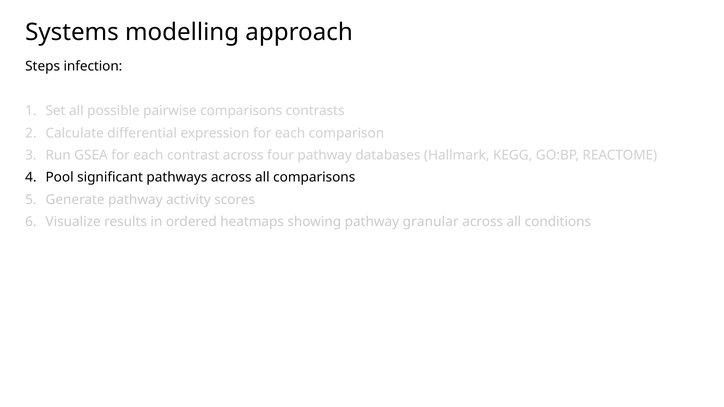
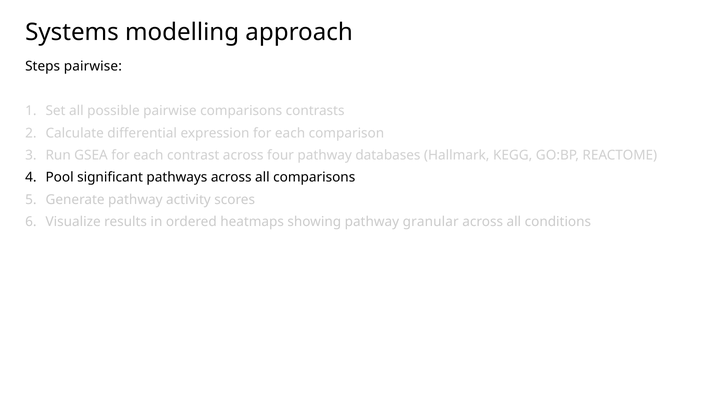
Steps infection: infection -> pairwise (93, 67)
